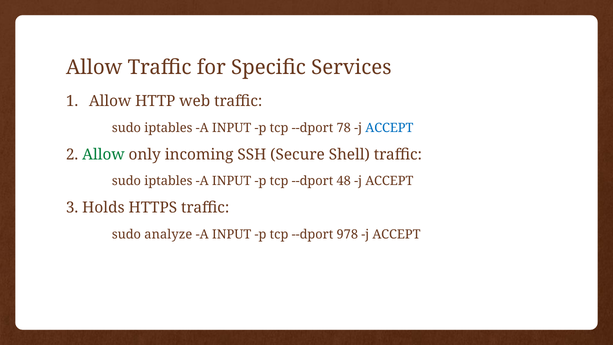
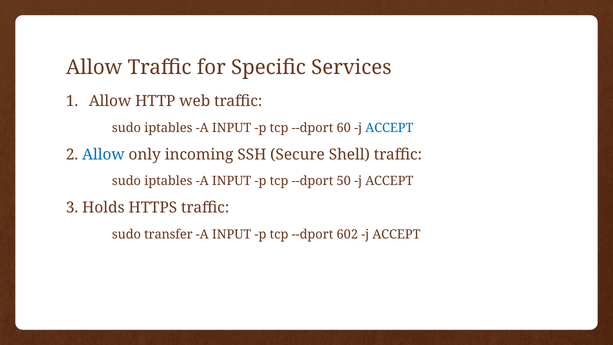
78: 78 -> 60 (344, 128)
Allow colour: green -> blue (103, 155)
48: 48 -> 50 (344, 181)
analyze: analyze -> transfer (168, 235)
978: 978 -> 602 (347, 235)
